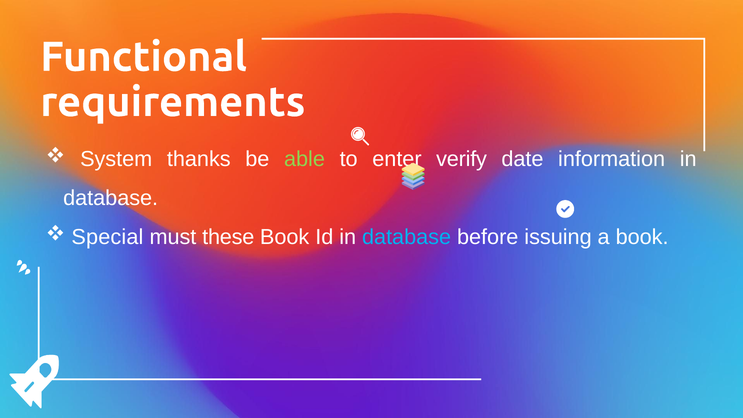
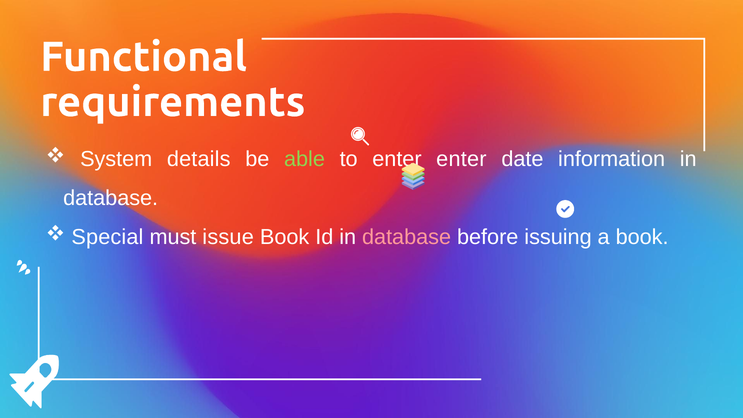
thanks: thanks -> details (199, 159)
verify: verify -> enter (461, 159)
these: these -> issue (228, 237)
database colour: light blue -> pink (407, 237)
